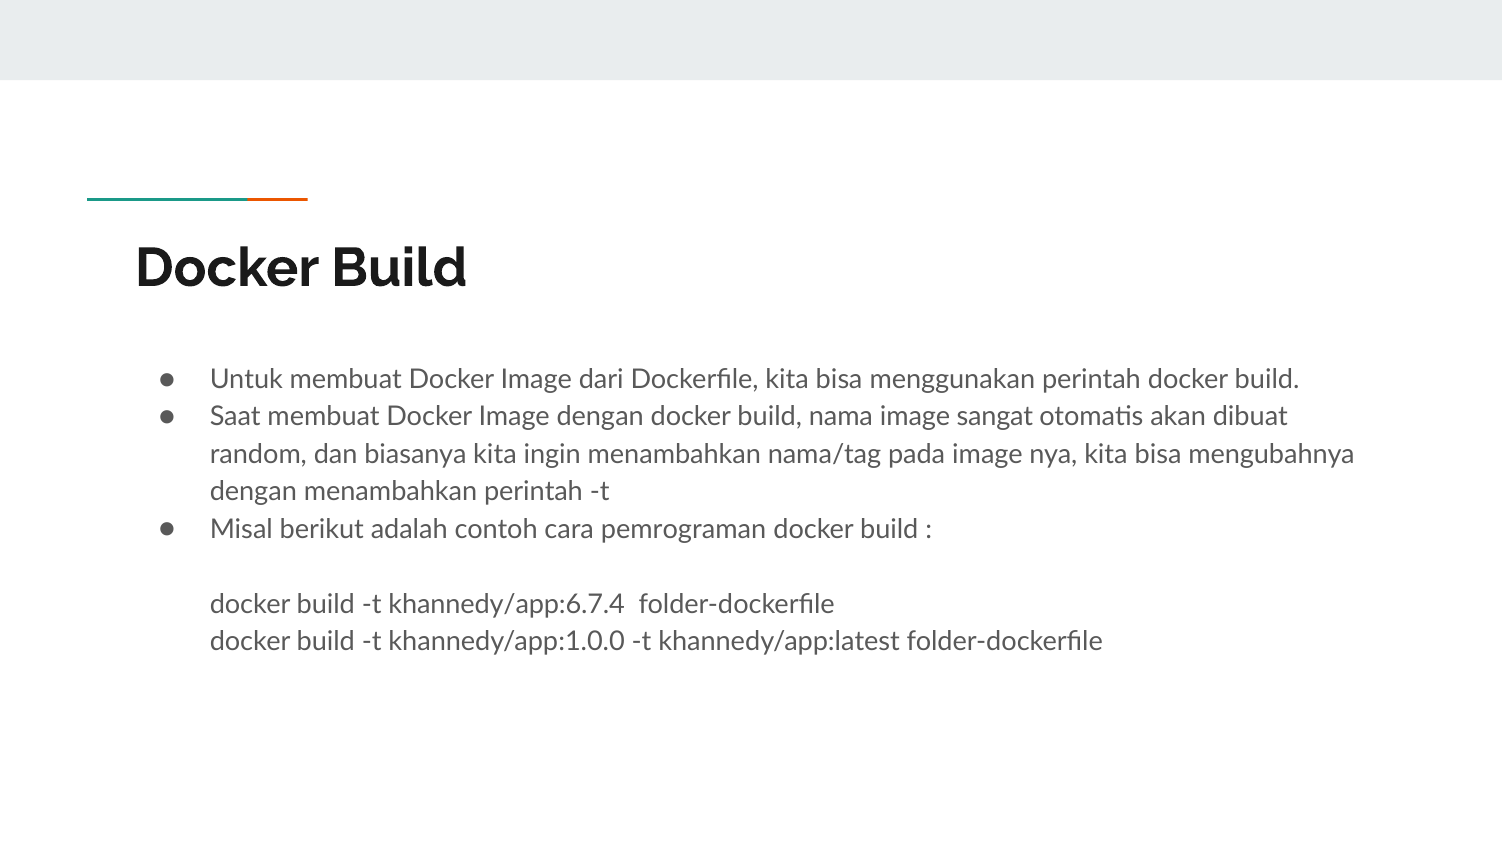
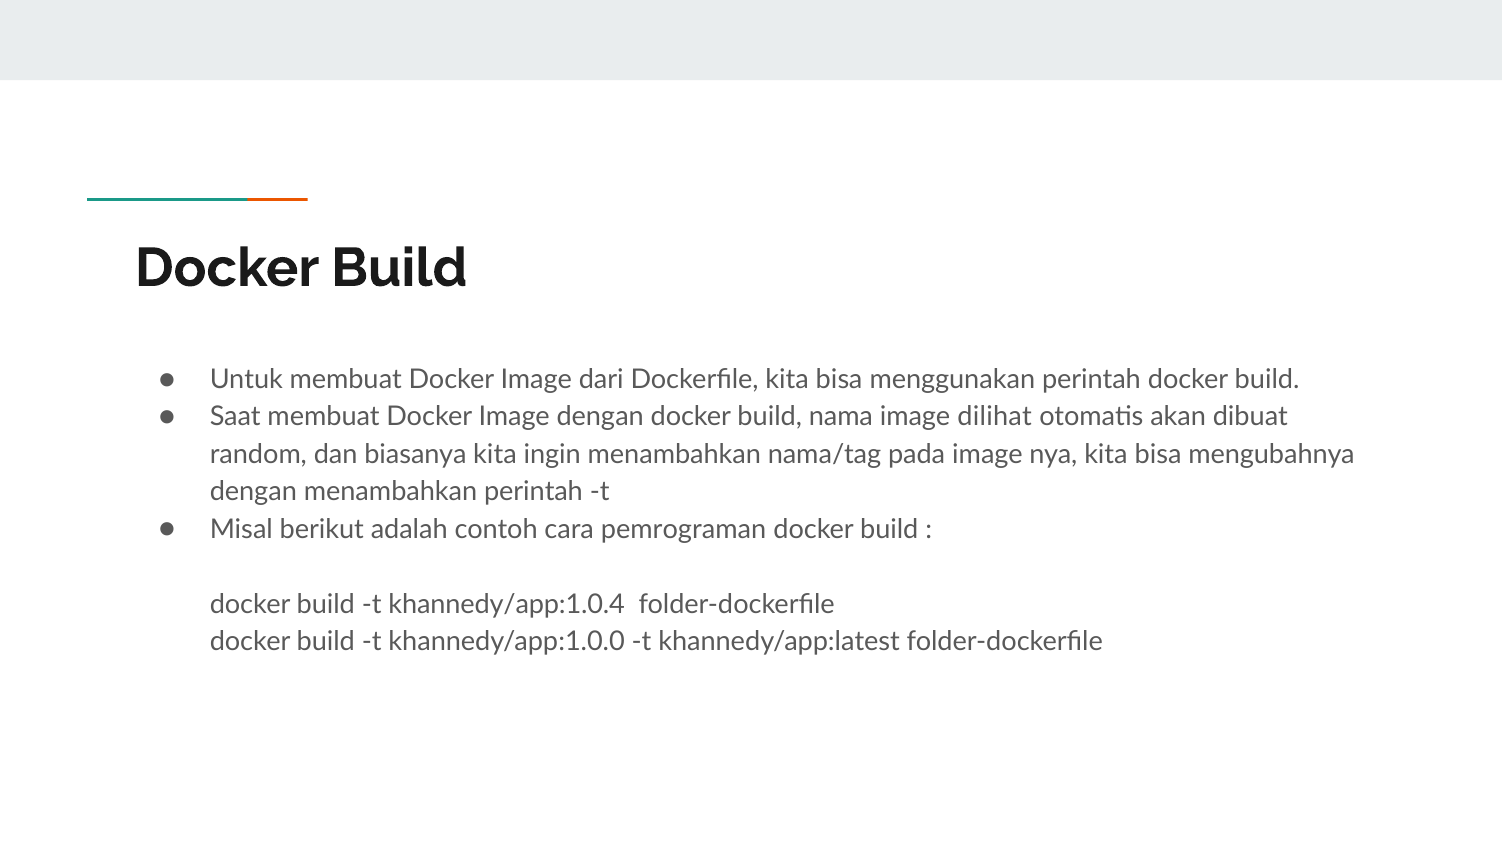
sangat: sangat -> dilihat (995, 417)
khannedy/app:6.7.4: khannedy/app:6.7.4 -> khannedy/app:1.0.4 (507, 604)
